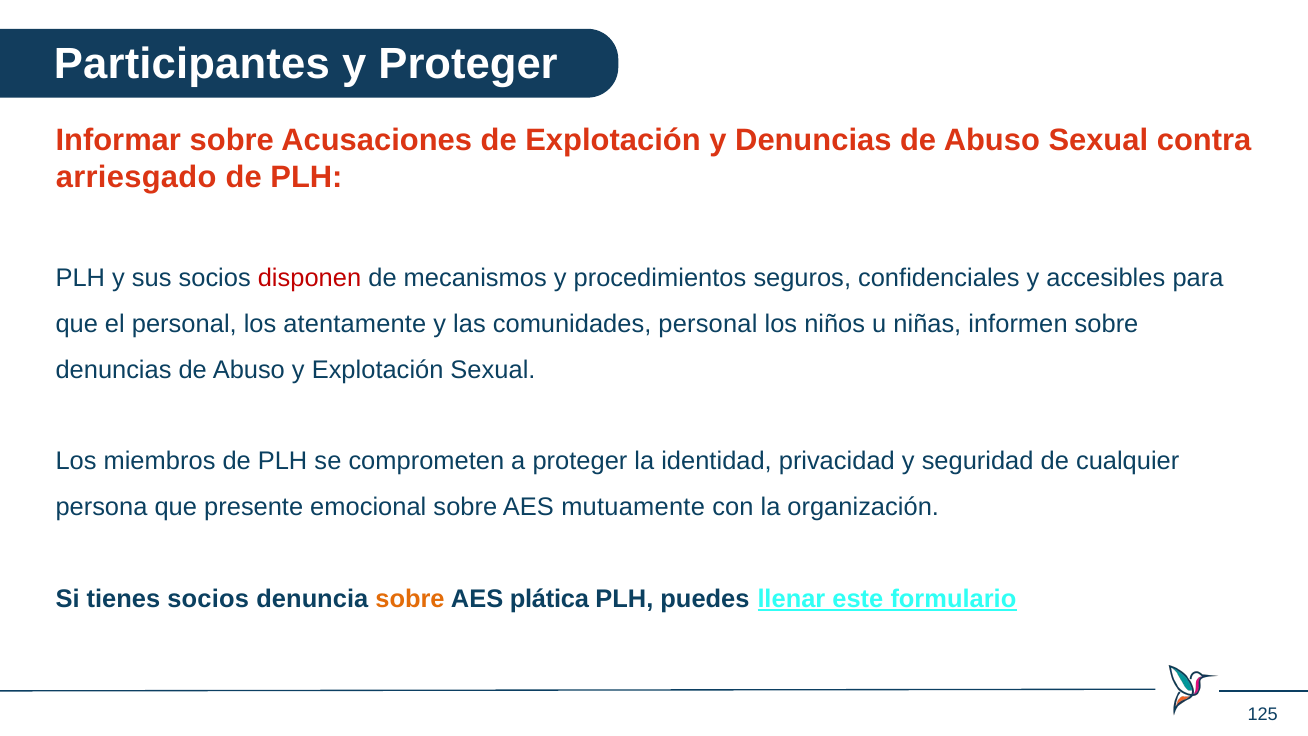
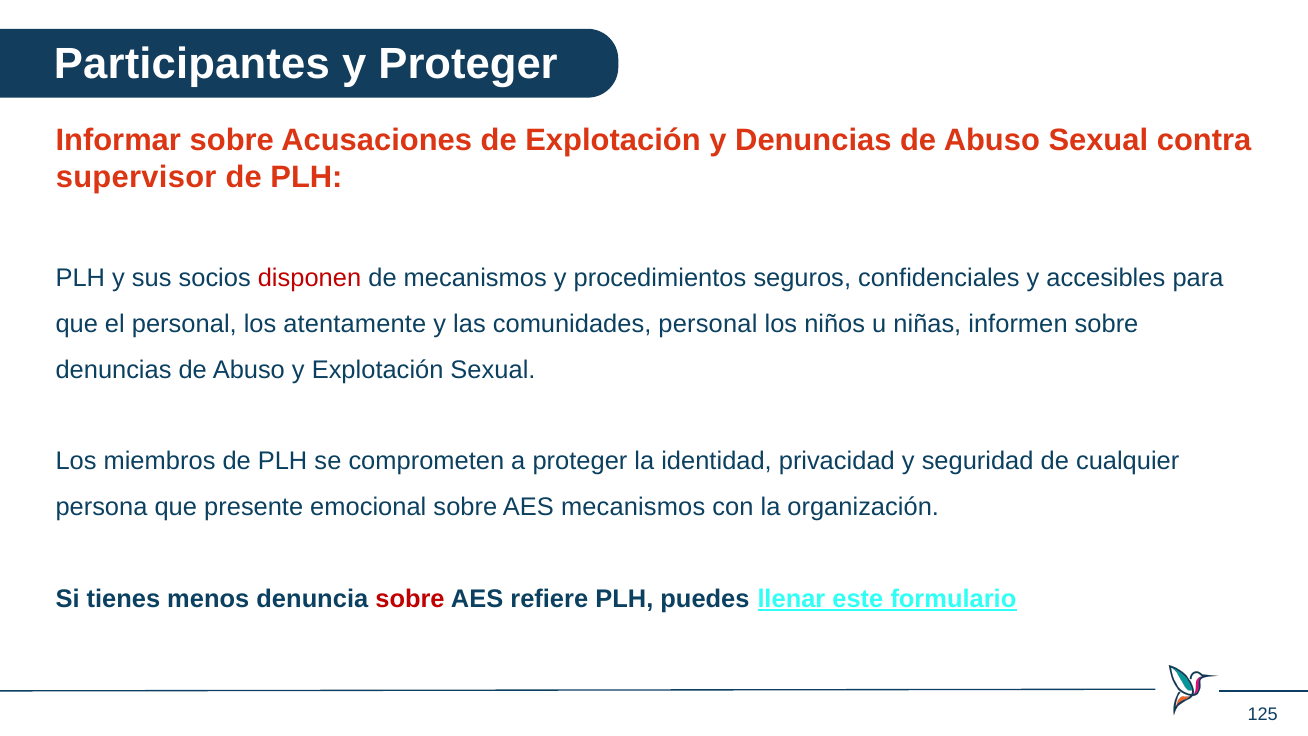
arriesgado: arriesgado -> supervisor (136, 177)
AES mutuamente: mutuamente -> mecanismos (633, 507)
tienes socios: socios -> menos (208, 599)
sobre colour: orange -> red (410, 599)
plática: plática -> refiere (549, 599)
